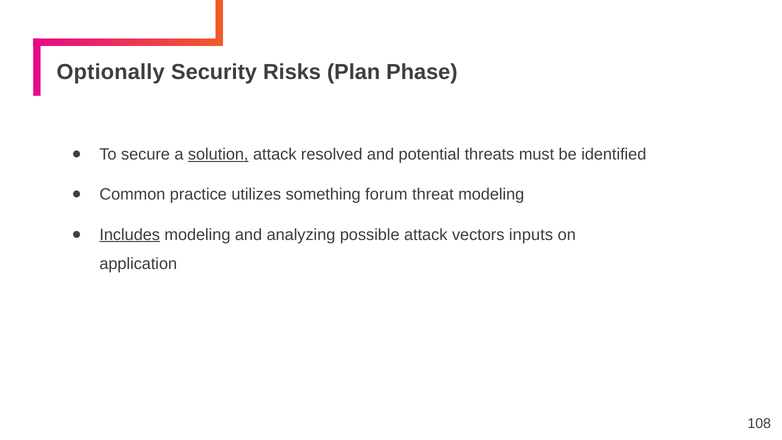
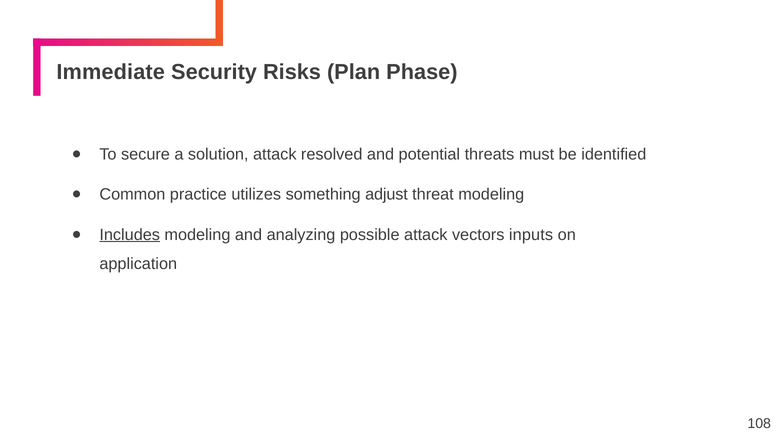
Optionally: Optionally -> Immediate (111, 72)
solution underline: present -> none (218, 154)
forum: forum -> adjust (386, 194)
